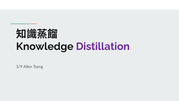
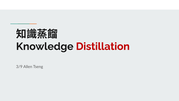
Distillation colour: purple -> red (103, 46)
